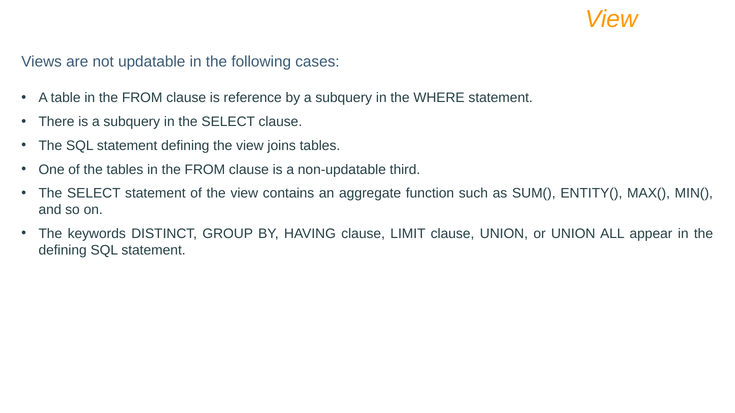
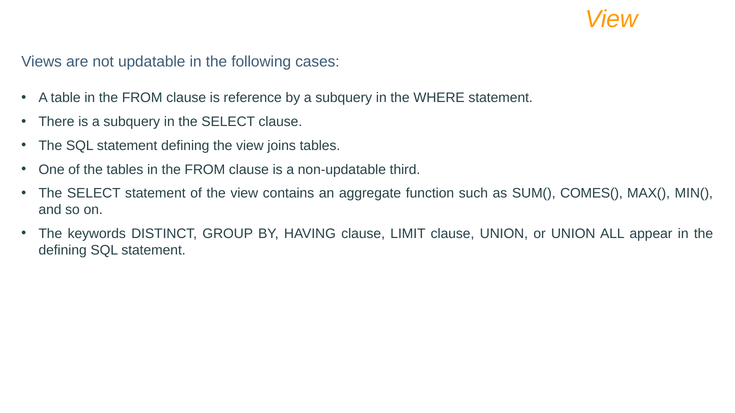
ENTITY(: ENTITY( -> COMES( (591, 194)
